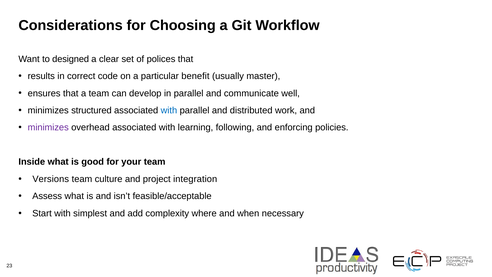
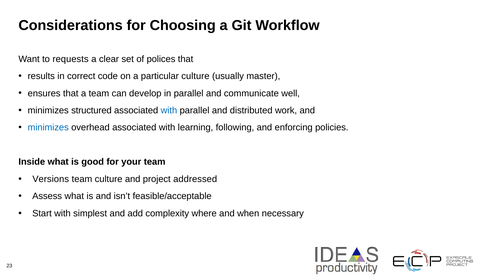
designed: designed -> requests (71, 59)
particular benefit: benefit -> culture (195, 76)
minimizes colour: purple -> blue (48, 128)
integration: integration -> addressed (195, 179)
